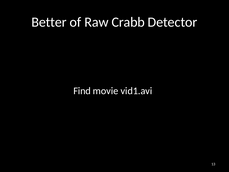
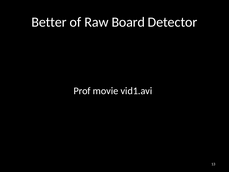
Crabb: Crabb -> Board (128, 22)
Find: Find -> Prof (82, 91)
